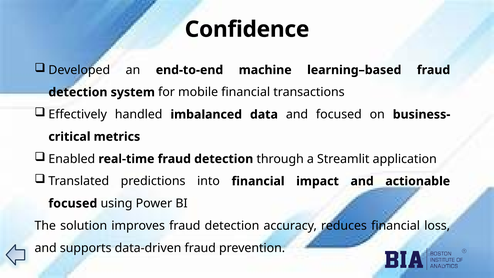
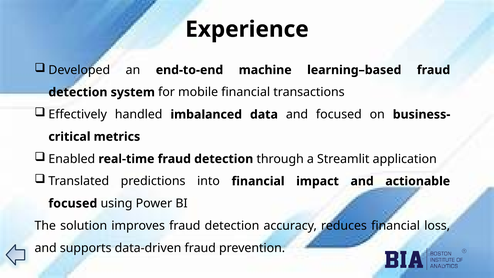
Confidence: Confidence -> Experience (247, 29)
